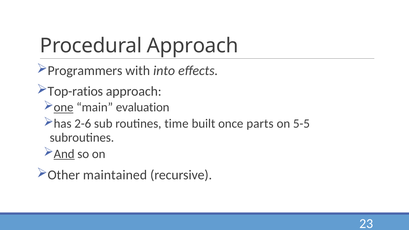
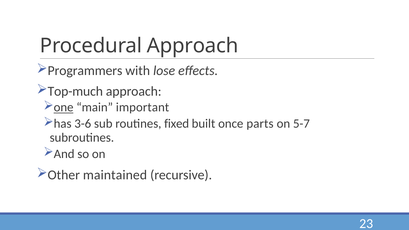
into: into -> lose (164, 71)
Top-ratios: Top-ratios -> Top-much (75, 91)
evaluation: evaluation -> important (143, 107)
2-6: 2-6 -> 3-6 (83, 124)
time: time -> fixed (177, 124)
5-5: 5-5 -> 5-7 (301, 124)
And underline: present -> none (64, 154)
